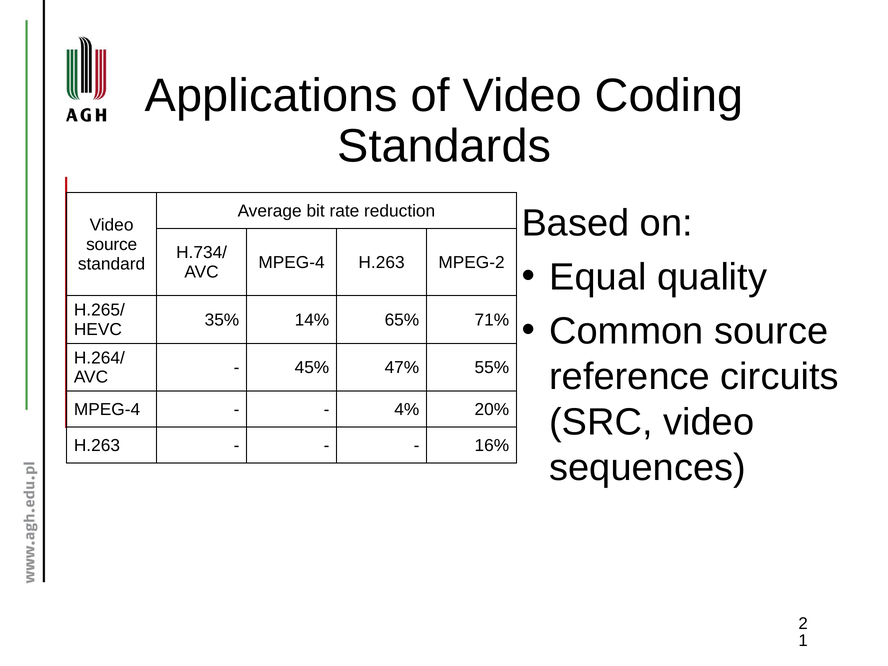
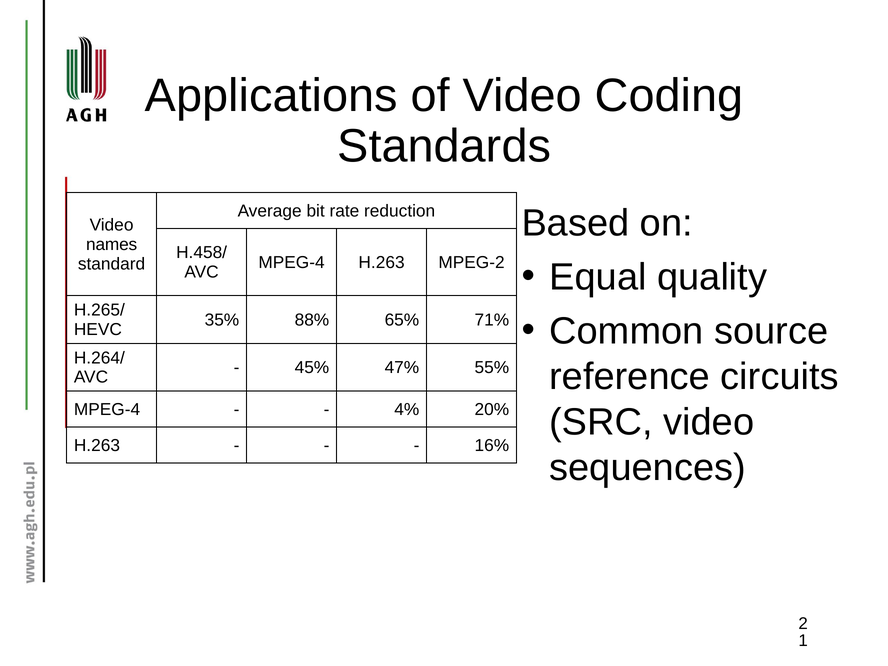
source: source -> names (112, 244)
H.734/: H.734/ -> H.458/ (202, 253)
14%: 14% -> 88% (312, 320)
